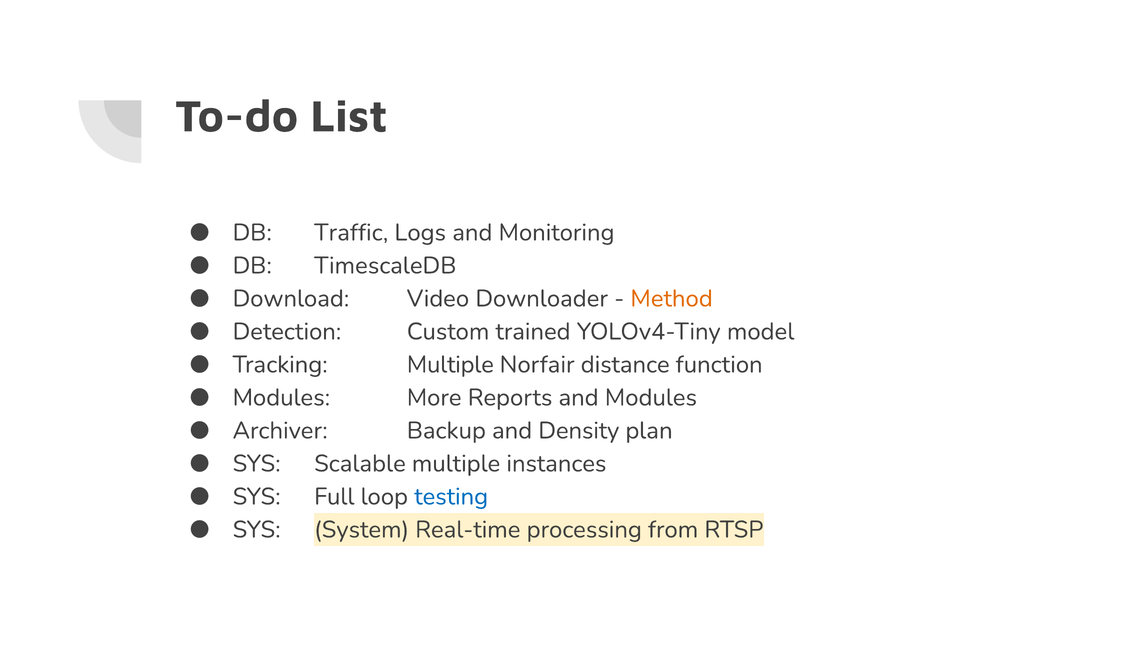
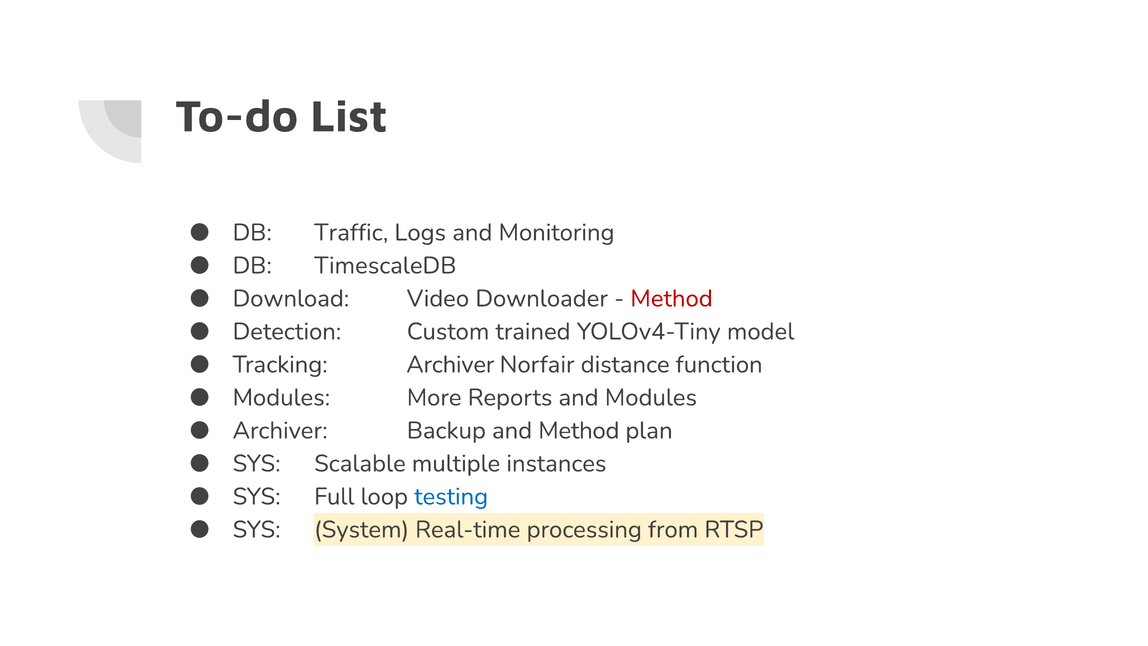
Method colour: orange -> red (672, 298)
Tracking Multiple: Multiple -> Archiver (450, 364)
and Density: Density -> Method (579, 430)
